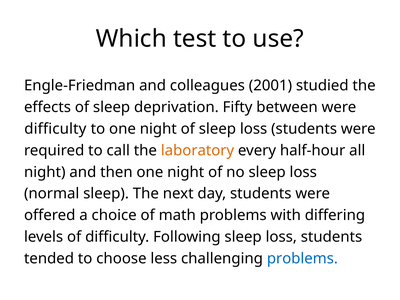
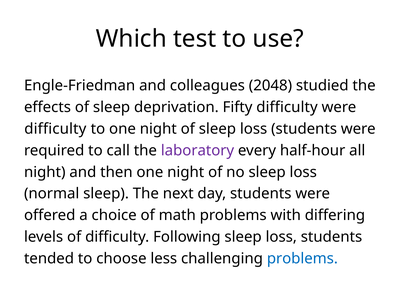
2001: 2001 -> 2048 (270, 86)
Fifty between: between -> difficulty (287, 107)
laboratory colour: orange -> purple (198, 150)
